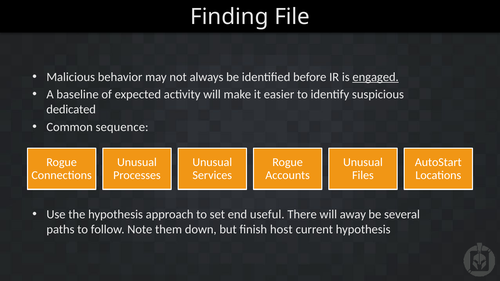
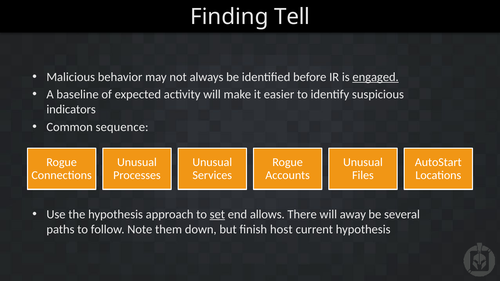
File: File -> Tell (292, 17)
dedicated: dedicated -> indicators (71, 110)
set underline: none -> present (217, 215)
useful: useful -> allows (267, 215)
